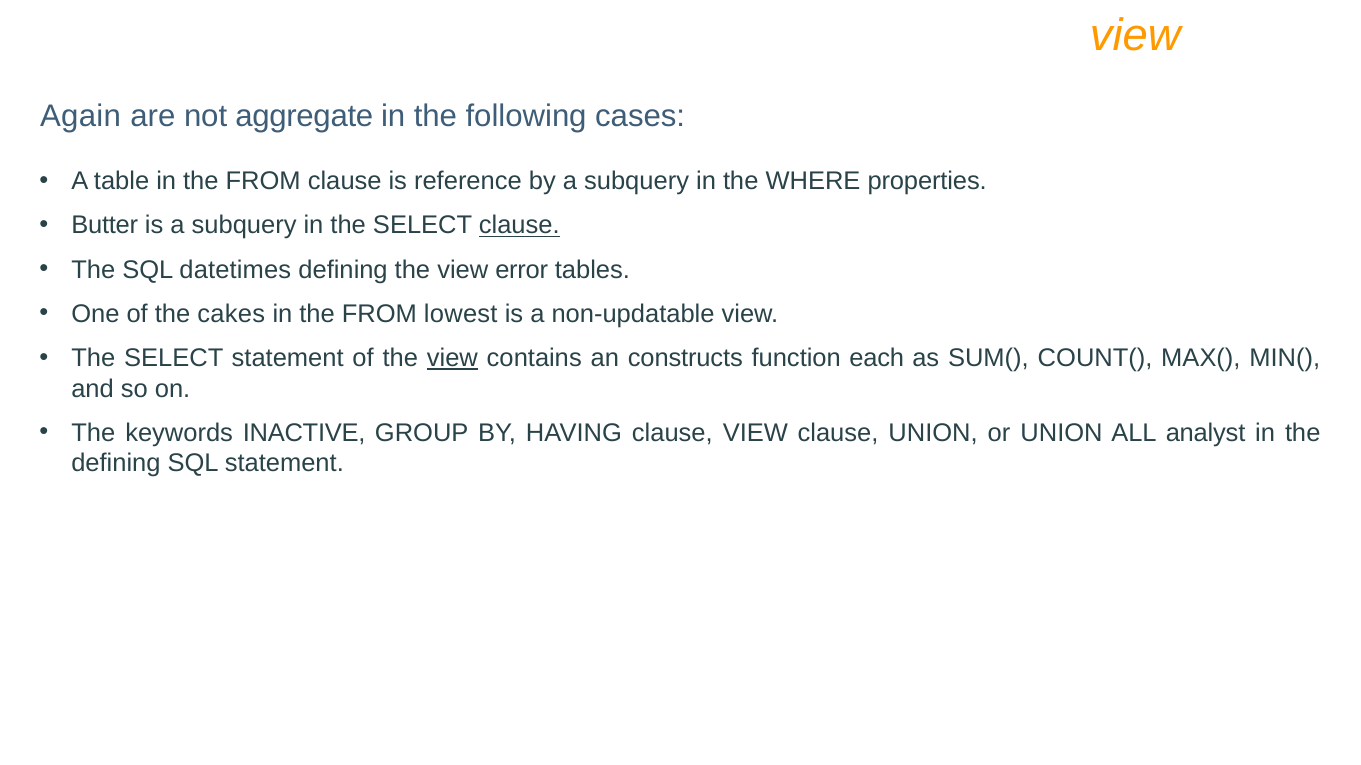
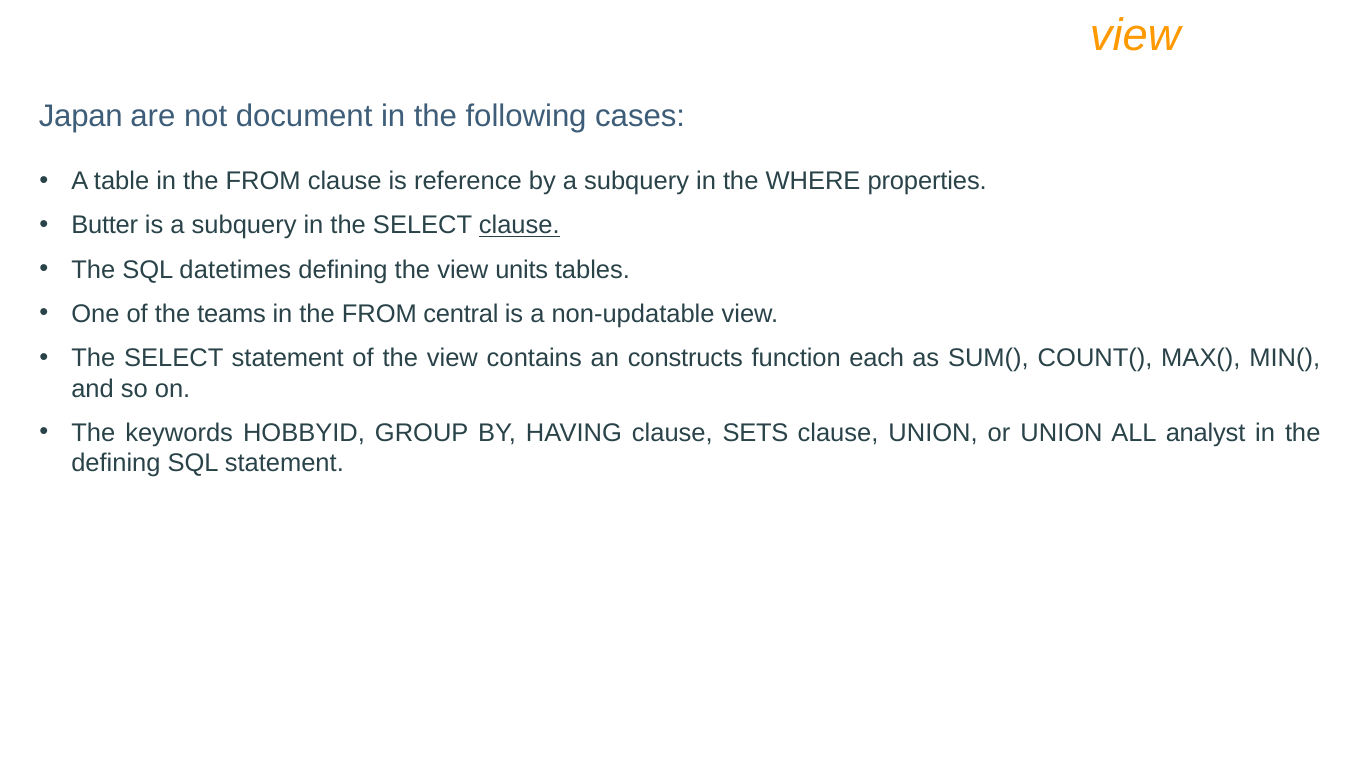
Again: Again -> Japan (81, 116)
aggregate: aggregate -> document (304, 116)
error: error -> units (522, 270)
cakes: cakes -> teams (232, 314)
lowest: lowest -> central (461, 314)
view underline: present -> none (452, 358)
INACTIVE: INACTIVE -> HOBBYID (304, 433)
clause VIEW: VIEW -> SETS (756, 433)
